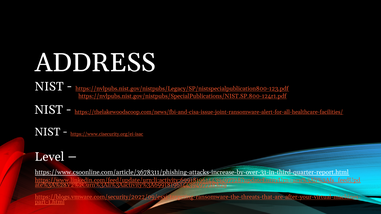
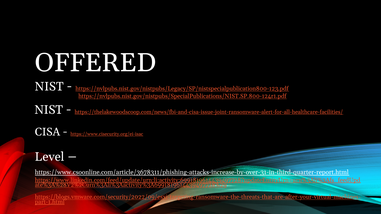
ADDRESS: ADDRESS -> OFFERED (95, 63)
NIST: NIST -> CISA (47, 132)
